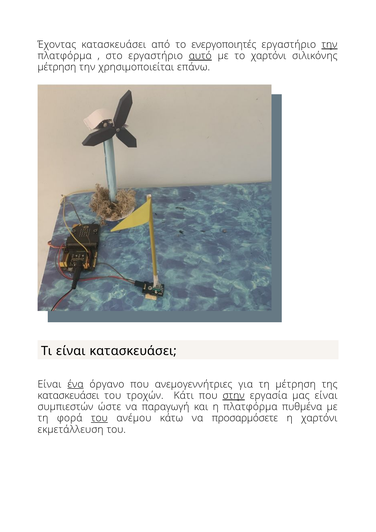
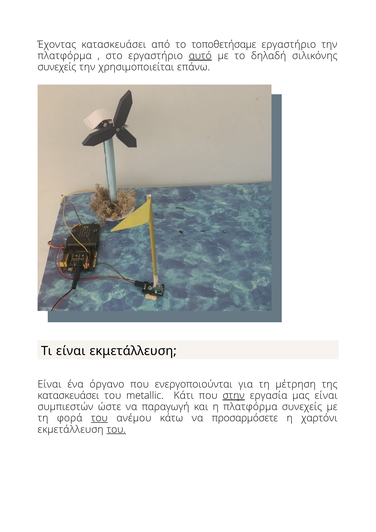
ενεργοποιητές: ενεργοποιητές -> τοποθετήσαμε (224, 45)
την underline: present -> none (329, 45)
το χαρτόνι: χαρτόνι -> δηλαδή (269, 56)
μέτρηση: μέτρηση -> συνεχείς (57, 67)
είναι κατασκευάσει: κατασκευάσει -> εκμετάλλευση (133, 351)
ένα underline: present -> none (75, 384)
ανεμογεννήτριες: ανεμογεννήτριες -> ενεργοποιούνται (194, 384)
τροχών: τροχών -> metallic (145, 396)
πλατφόρμα πυθμένα: πυθμένα -> συνεχείς (302, 407)
του underline: none -> present (116, 430)
